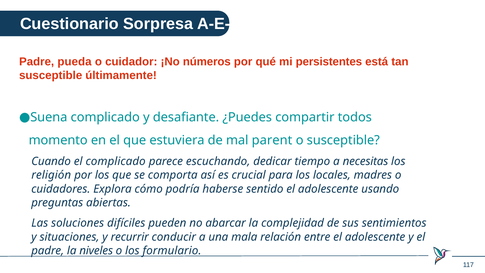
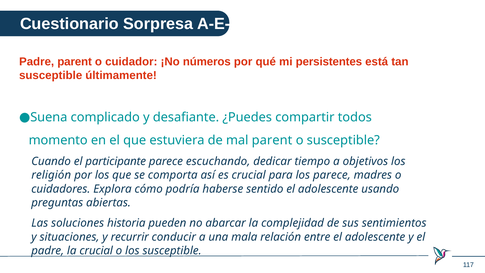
Padre pueda: pueda -> parent (75, 62)
el complicado: complicado -> participante (116, 161)
necesitas: necesitas -> objetivos (365, 161)
los locales: locales -> parece (332, 175)
difíciles: difíciles -> historia (126, 223)
la niveles: niveles -> crucial (96, 251)
los formulario: formulario -> susceptible (172, 251)
